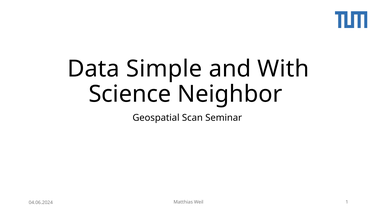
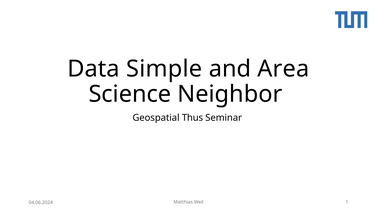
With: With -> Area (283, 69)
Scan: Scan -> Thus (192, 118)
